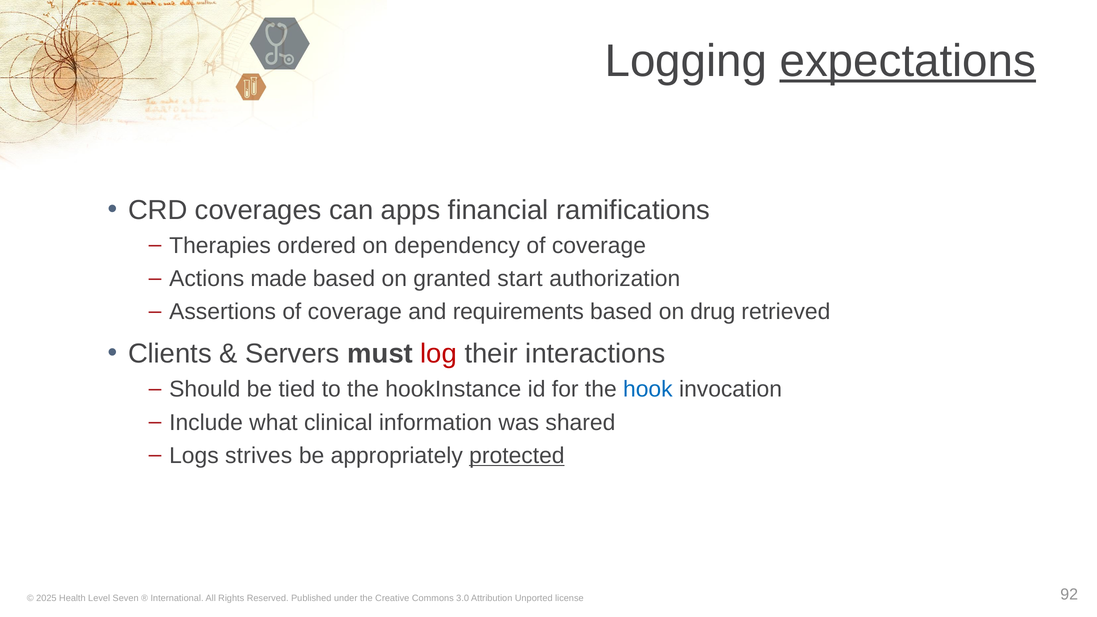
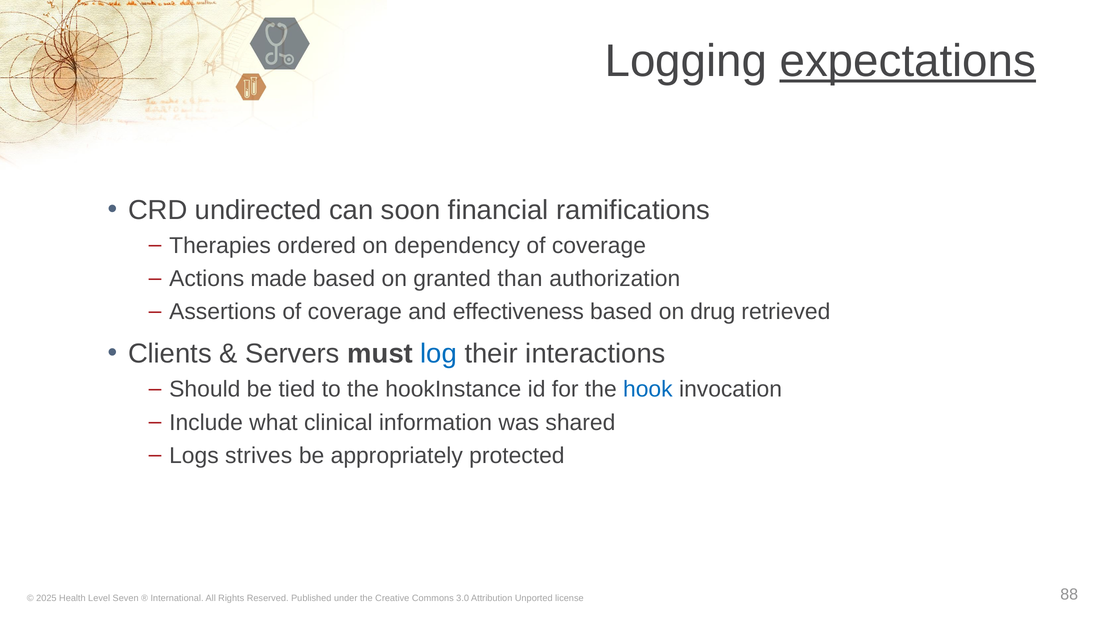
coverages: coverages -> undirected (258, 210)
apps: apps -> soon (411, 210)
start: start -> than (520, 279)
requirements: requirements -> effectiveness (518, 312)
log colour: red -> blue (439, 354)
protected underline: present -> none (517, 456)
92: 92 -> 88 (1069, 595)
